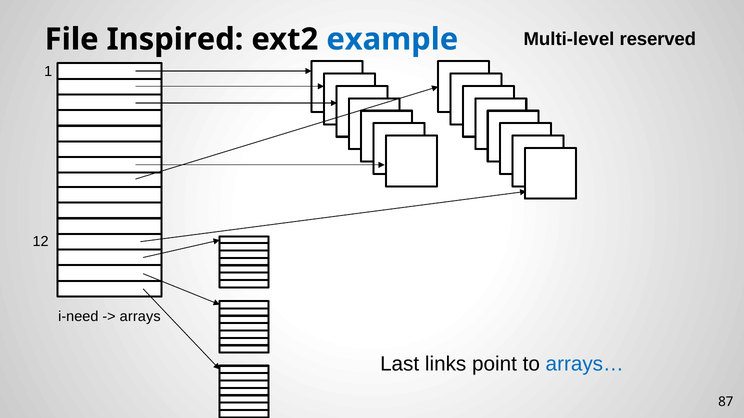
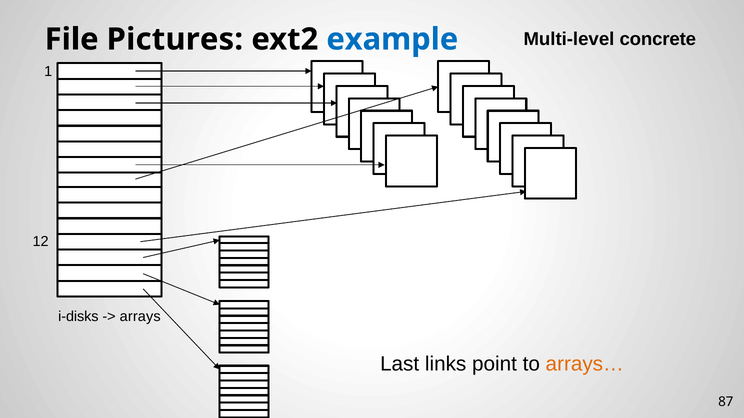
reserved: reserved -> concrete (658, 39)
Inspired: Inspired -> Pictures (175, 39)
i-need: i-need -> i-disks (78, 317)
arrays… colour: blue -> orange (585, 365)
